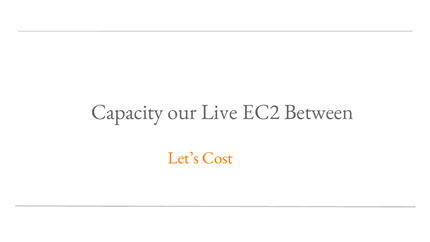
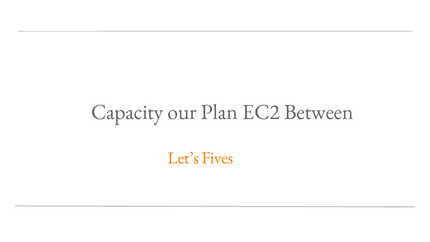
Live: Live -> Plan (219, 112)
Cost: Cost -> Fives (218, 158)
